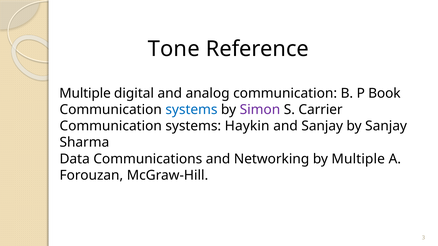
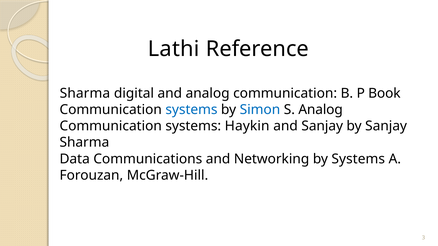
Tone: Tone -> Lathi (174, 49)
Multiple: Multiple -> Sharma (85, 93)
Simon colour: purple -> blue (260, 110)
S Carrier: Carrier -> Analog (321, 110)
by Multiple: Multiple -> Systems (358, 159)
